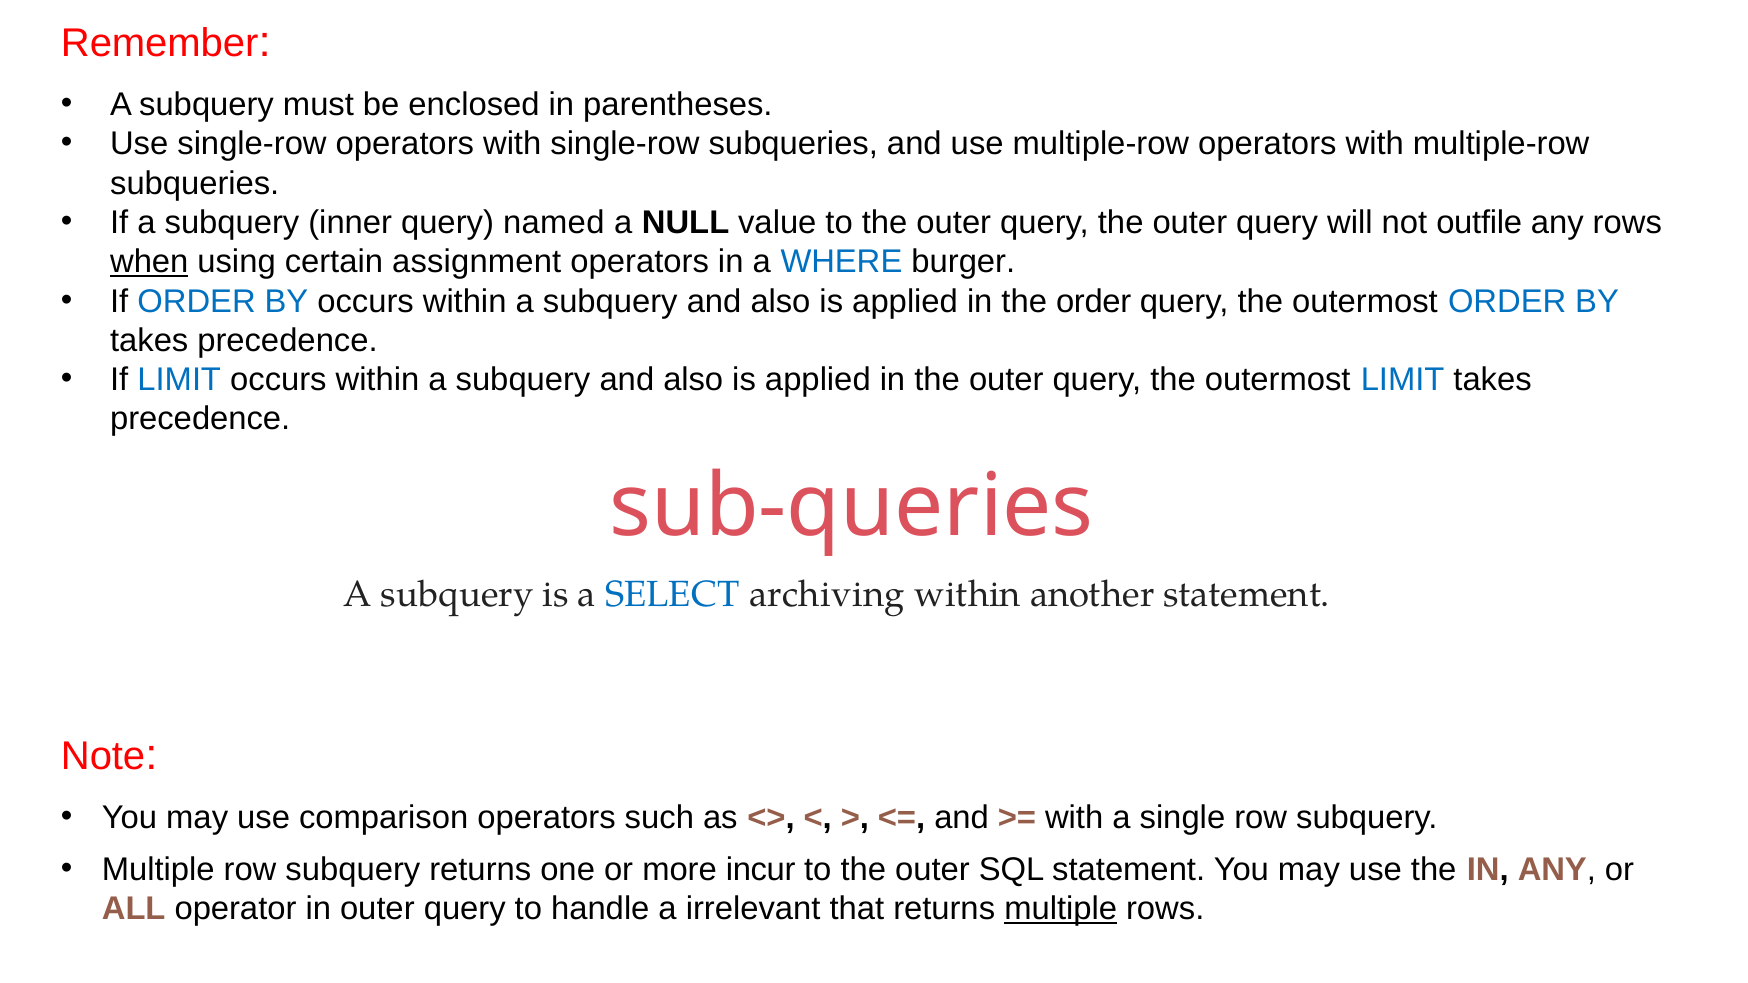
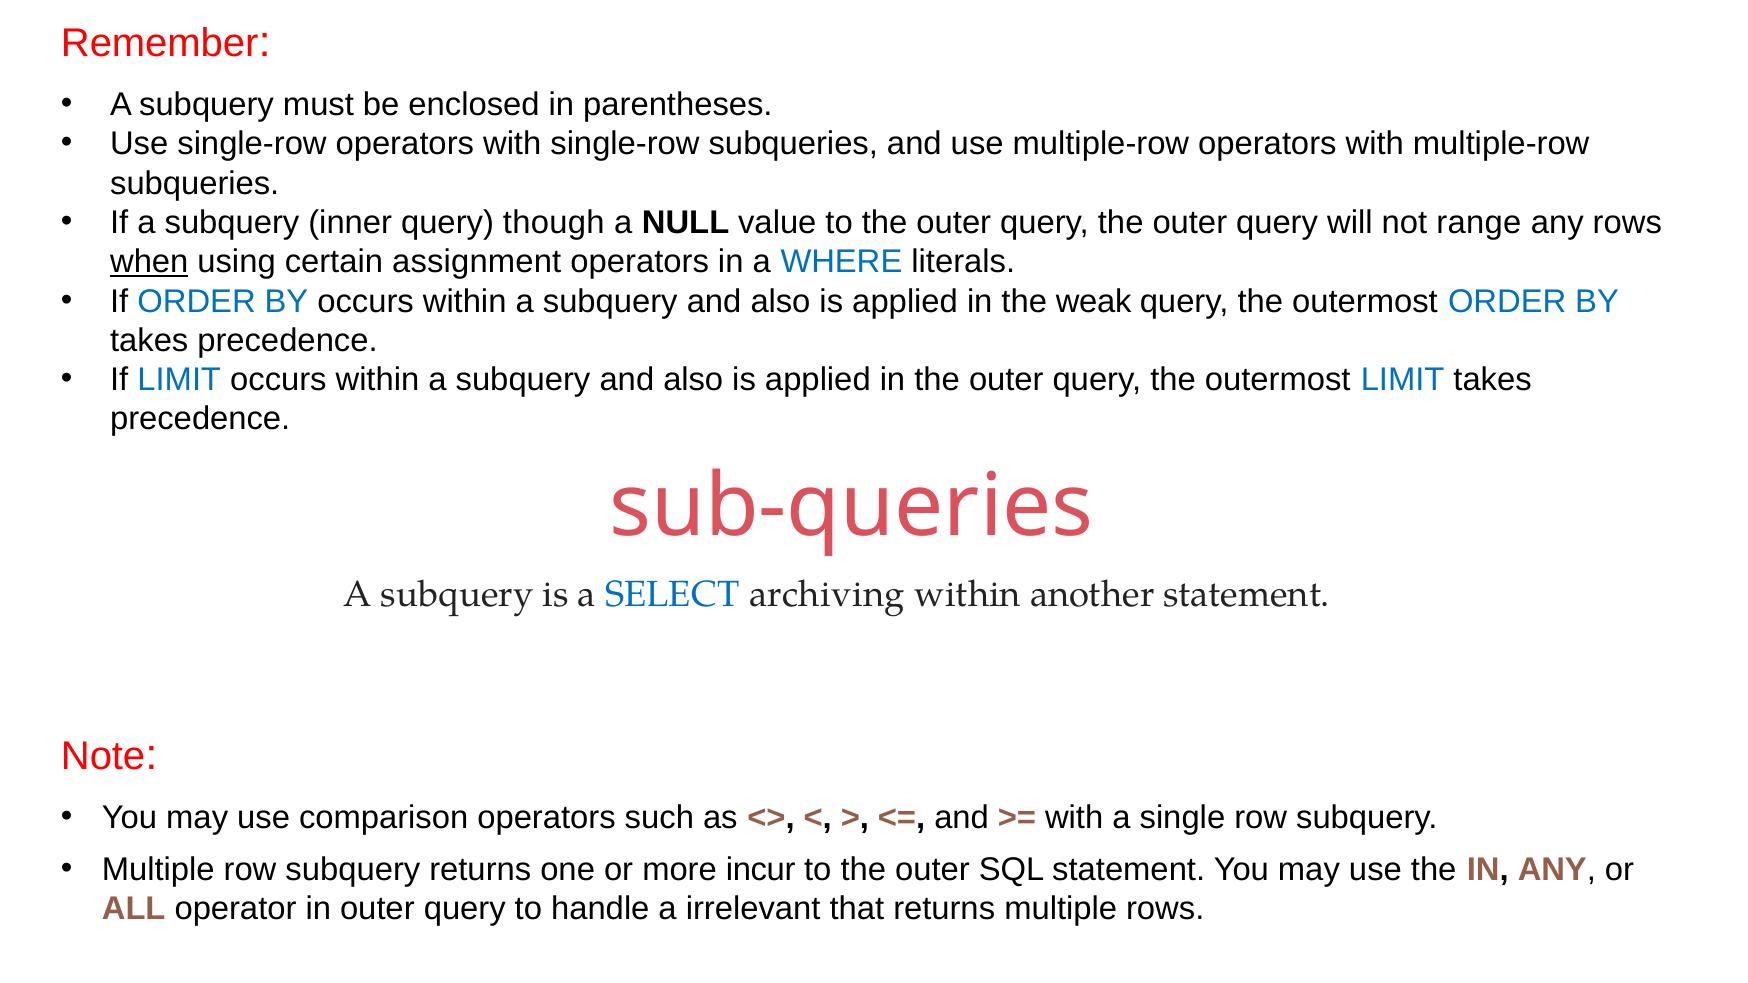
named: named -> though (554, 223)
outfile: outfile -> range (1479, 223)
burger: burger -> literals (963, 262)
the order: order -> weak (1094, 301)
multiple underline: present -> none (1061, 909)
